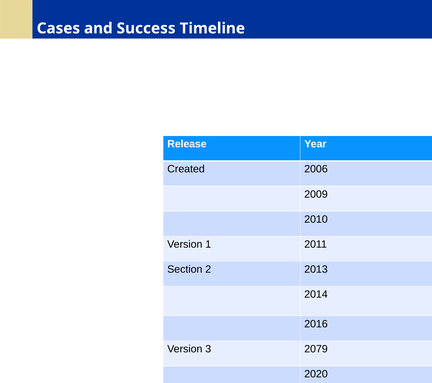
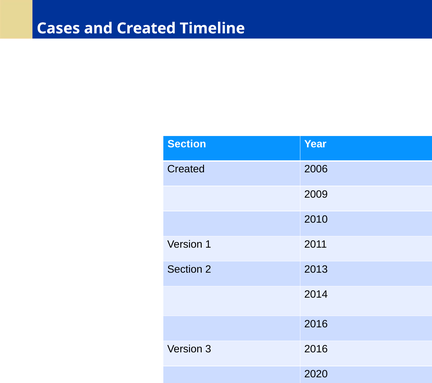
and Success: Success -> Created (146, 28)
Release: Release -> Section (187, 144)
3 2079: 2079 -> 2016 (316, 349)
